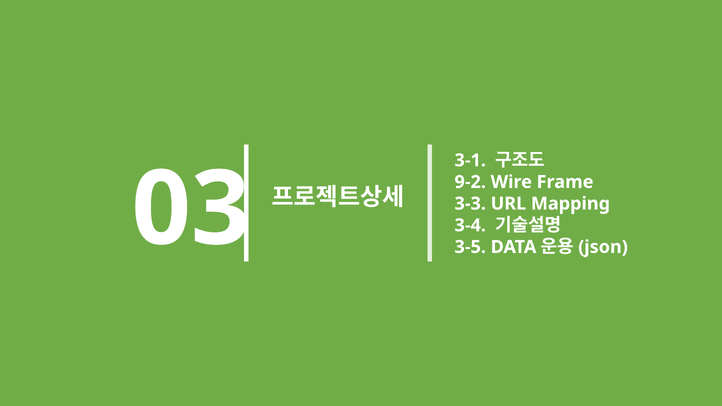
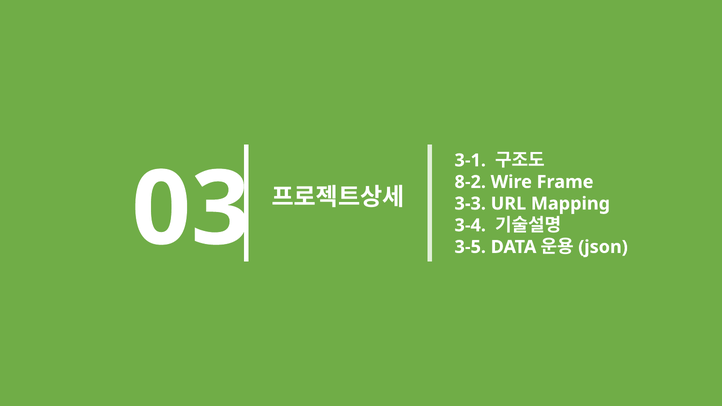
9-2: 9-2 -> 8-2 (470, 182)
